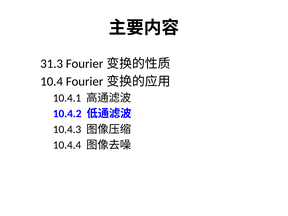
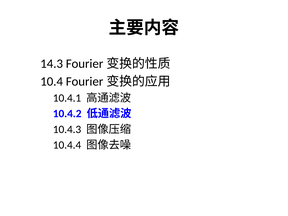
31.3: 31.3 -> 14.3 (52, 64)
